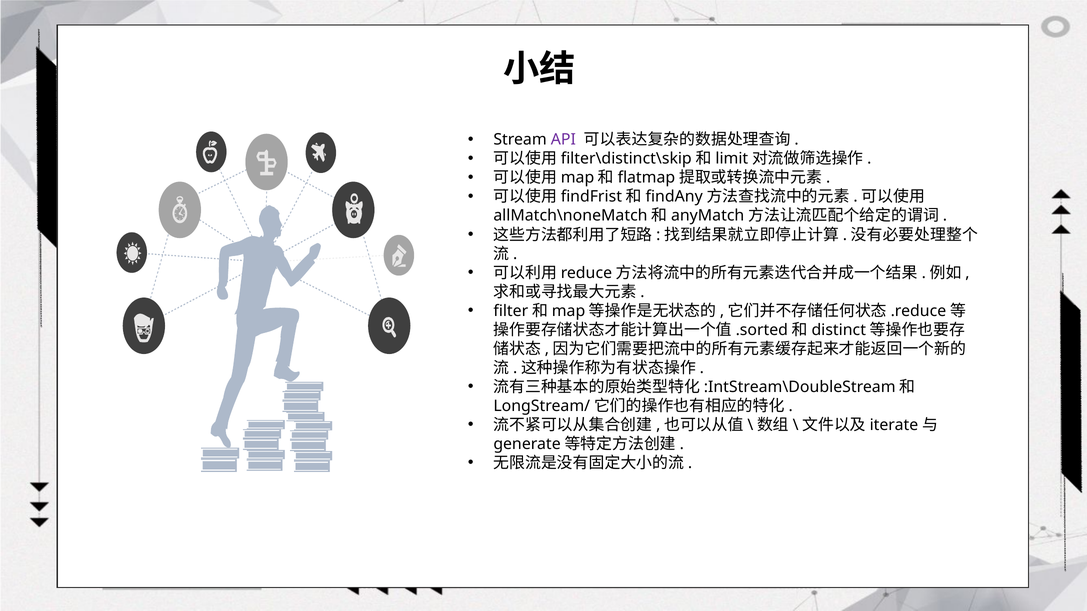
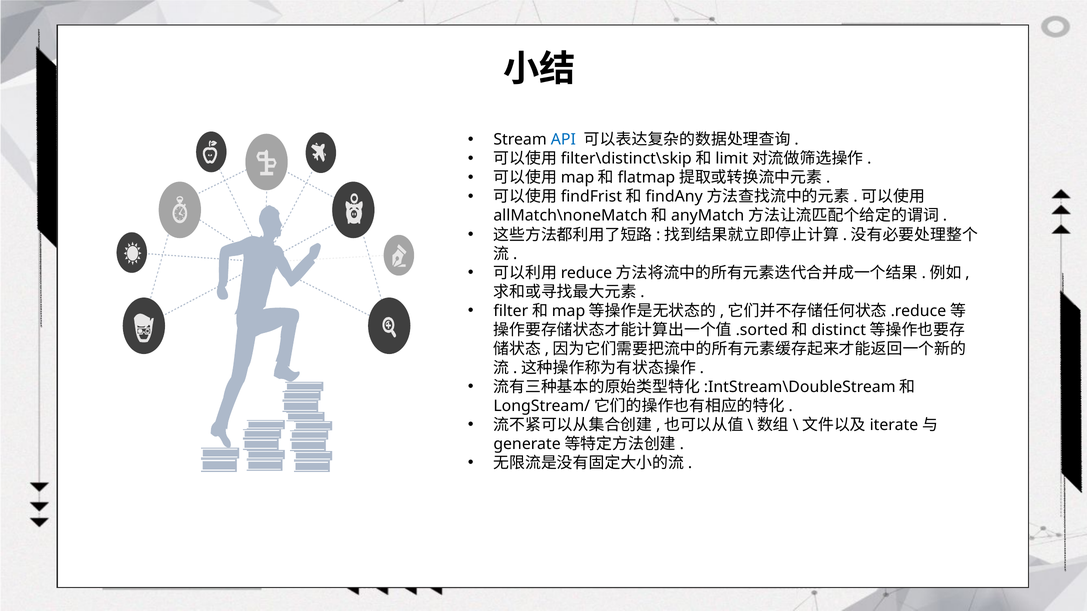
API colour: purple -> blue (563, 140)
